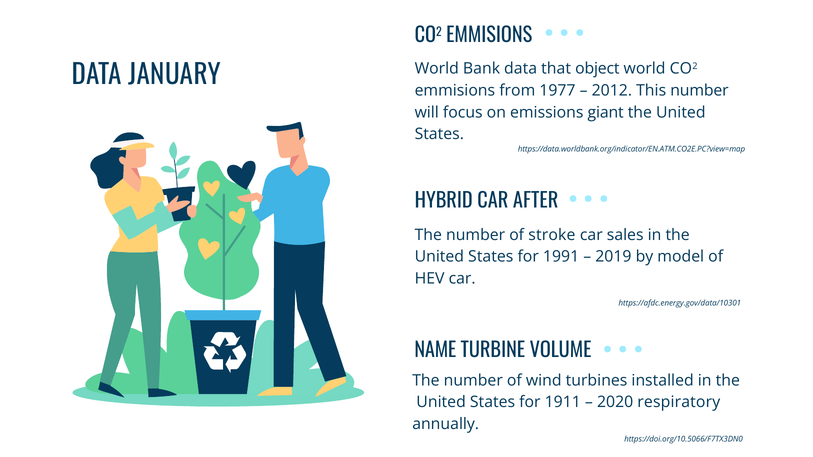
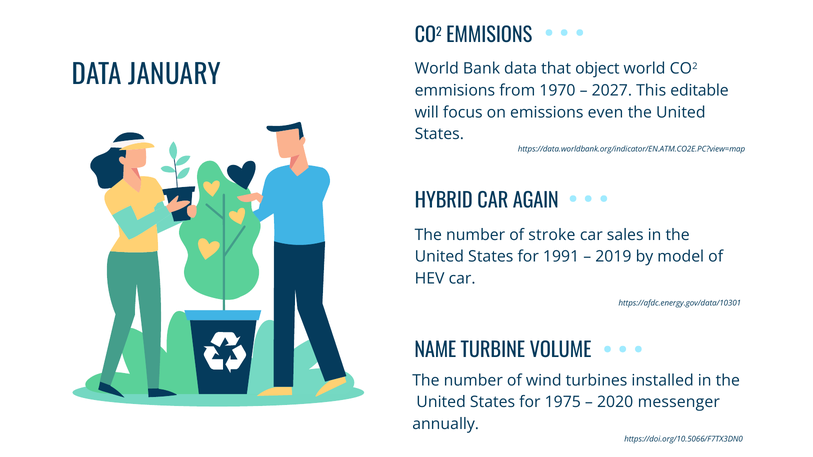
1977: 1977 -> 1970 (557, 91)
2012: 2012 -> 2027 (612, 91)
This number: number -> editable (700, 91)
giant: giant -> even (606, 112)
AFTER: AFTER -> AGAIN (536, 201)
1911: 1911 -> 1975 (563, 403)
respiratory: respiratory -> messenger (679, 403)
